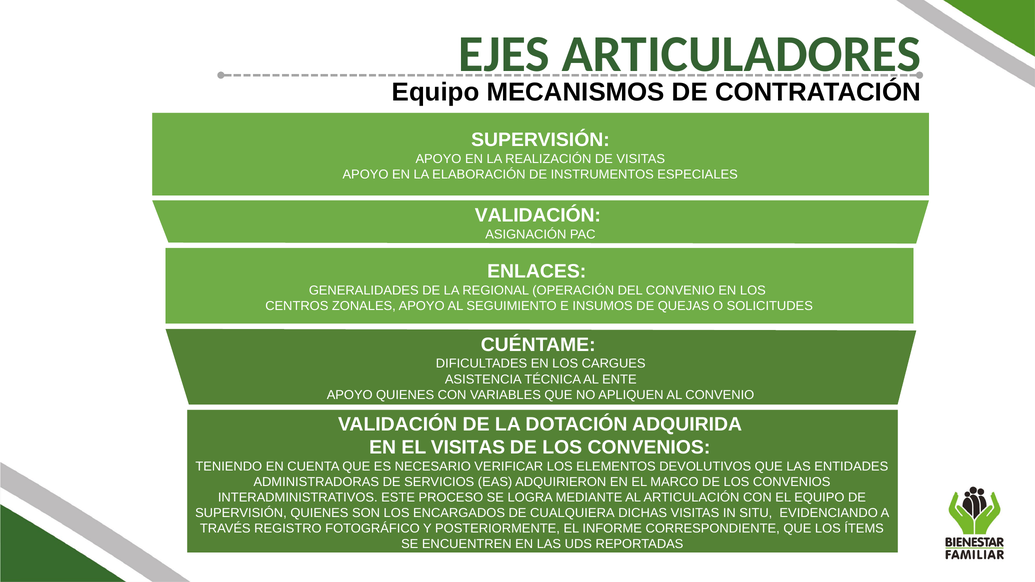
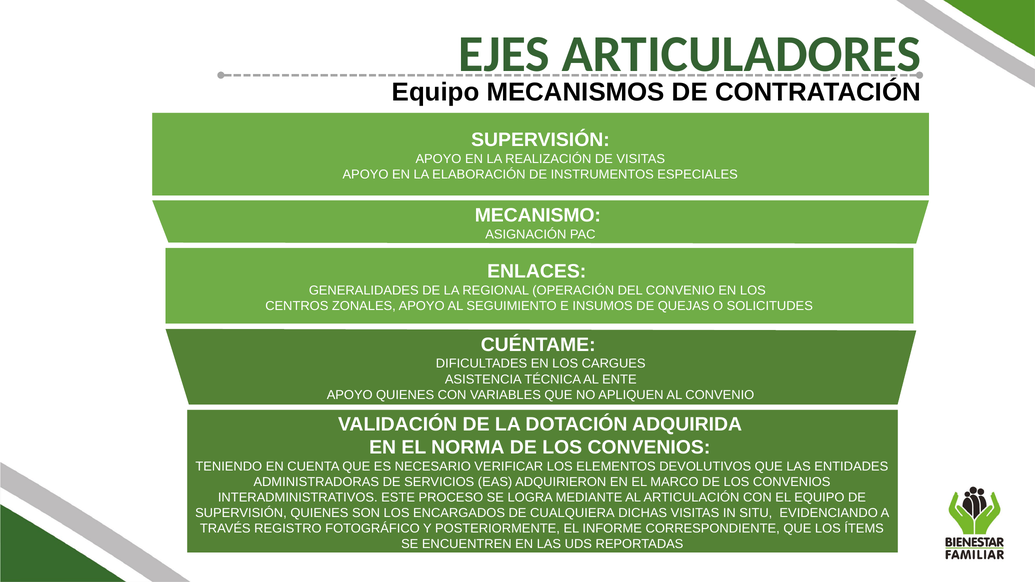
VALIDACIÓN: VALIDACIÓN -> MECANISMO (538, 216)
EL VISITAS: VISITAS -> NORMA (468, 448)
